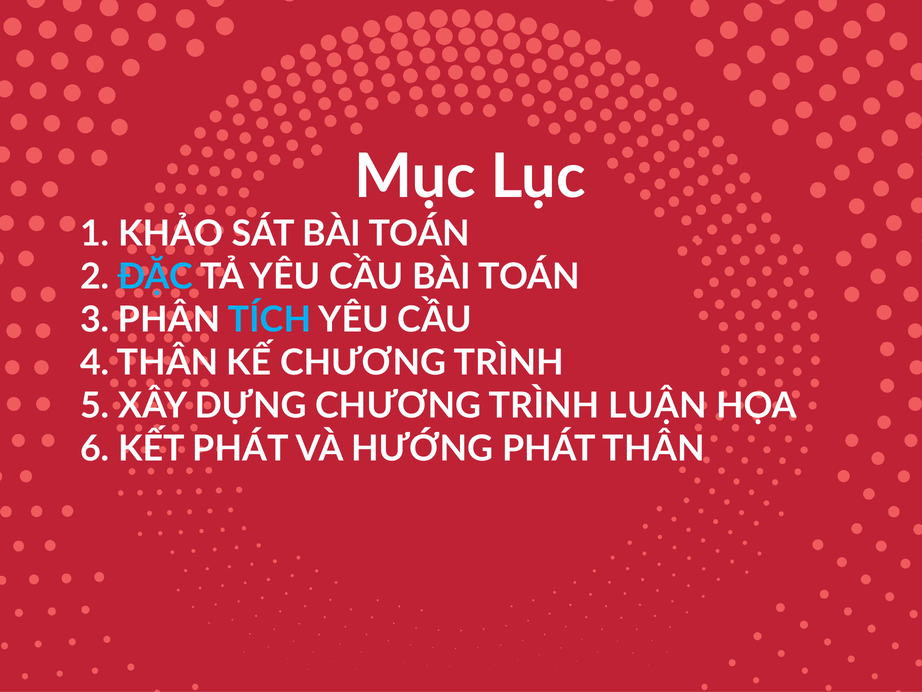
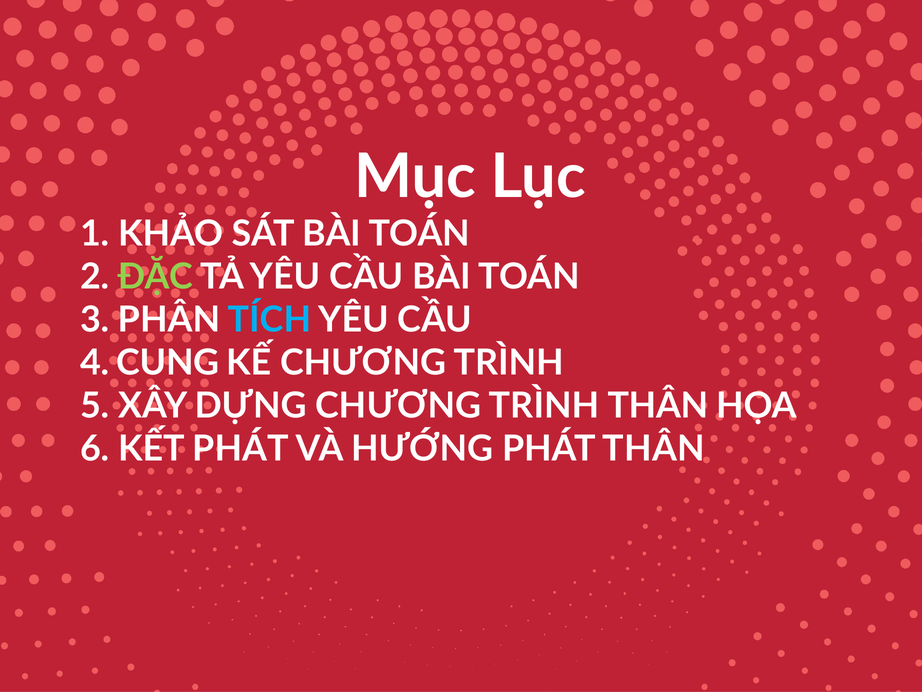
ĐẶC colour: light blue -> light green (155, 277)
4 THÂN: THÂN -> CUNG (168, 363)
TRÌNH LUẬN: LUẬN -> THÂN (658, 406)
